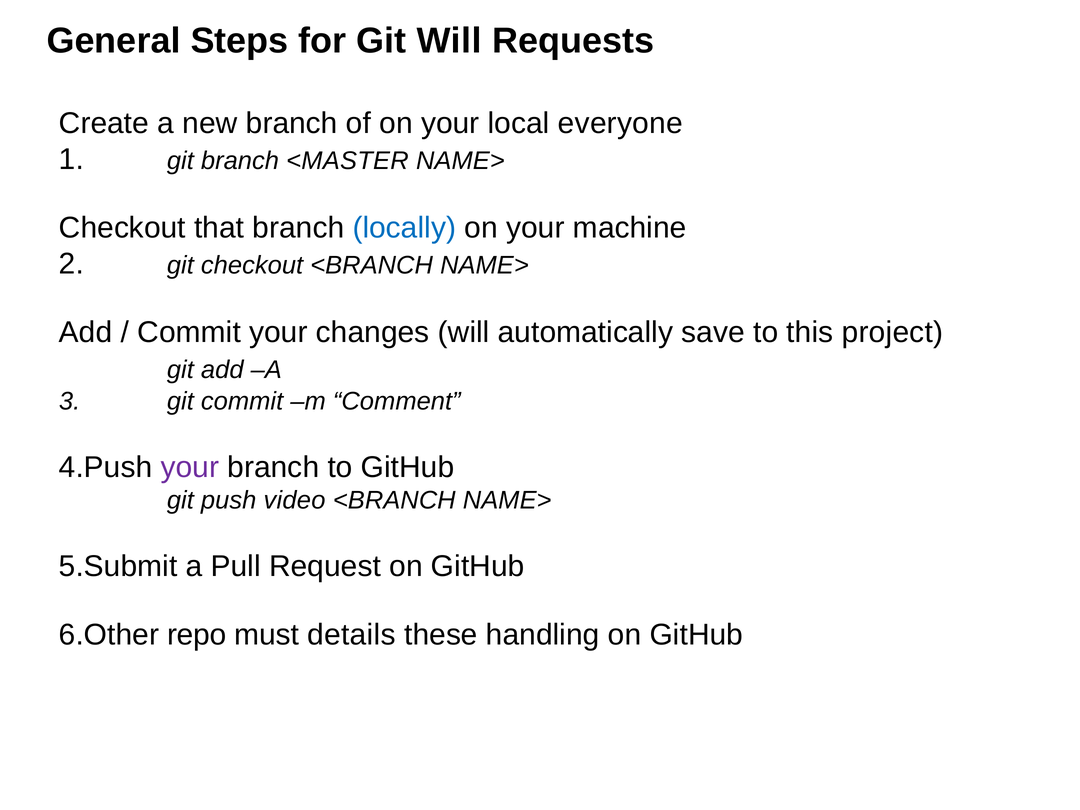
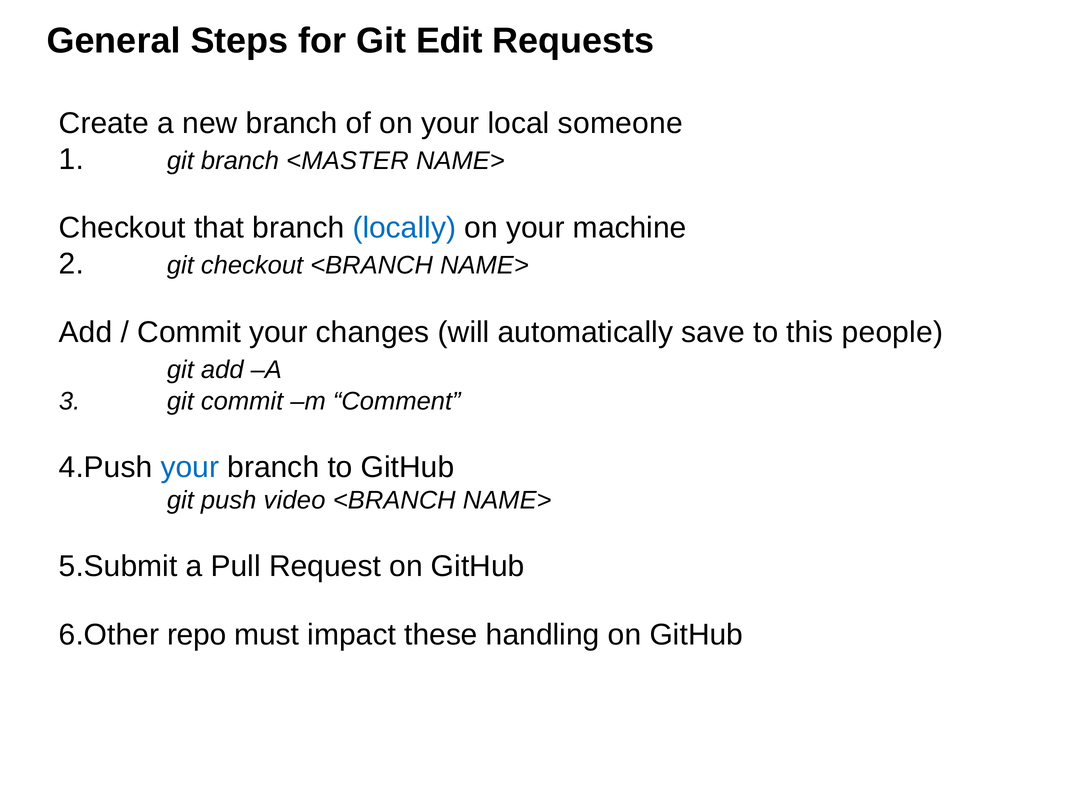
Git Will: Will -> Edit (450, 41)
everyone: everyone -> someone (620, 123)
project: project -> people (892, 332)
your colour: purple -> blue (190, 467)
details: details -> impact (352, 635)
